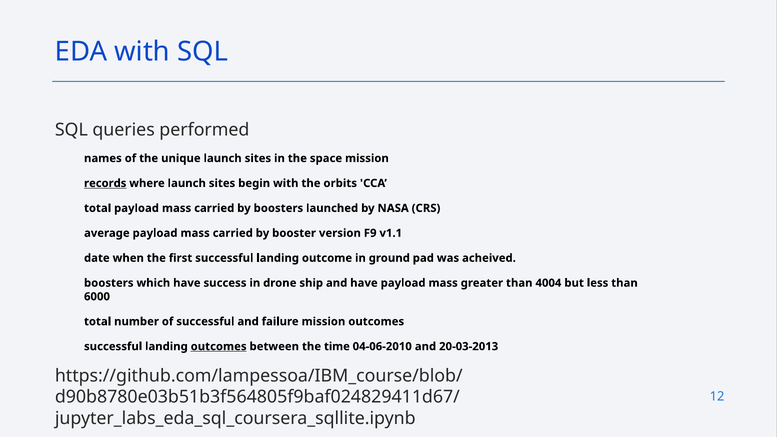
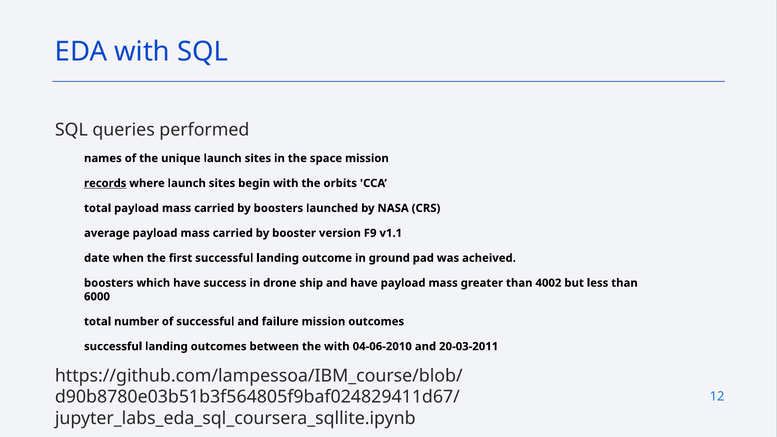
4004: 4004 -> 4002 (548, 283)
outcomes underline: present -> none (219, 347)
the time: time -> with (337, 347)
20-03-2013: 20-03-2013 -> 20-03-2011 (469, 347)
